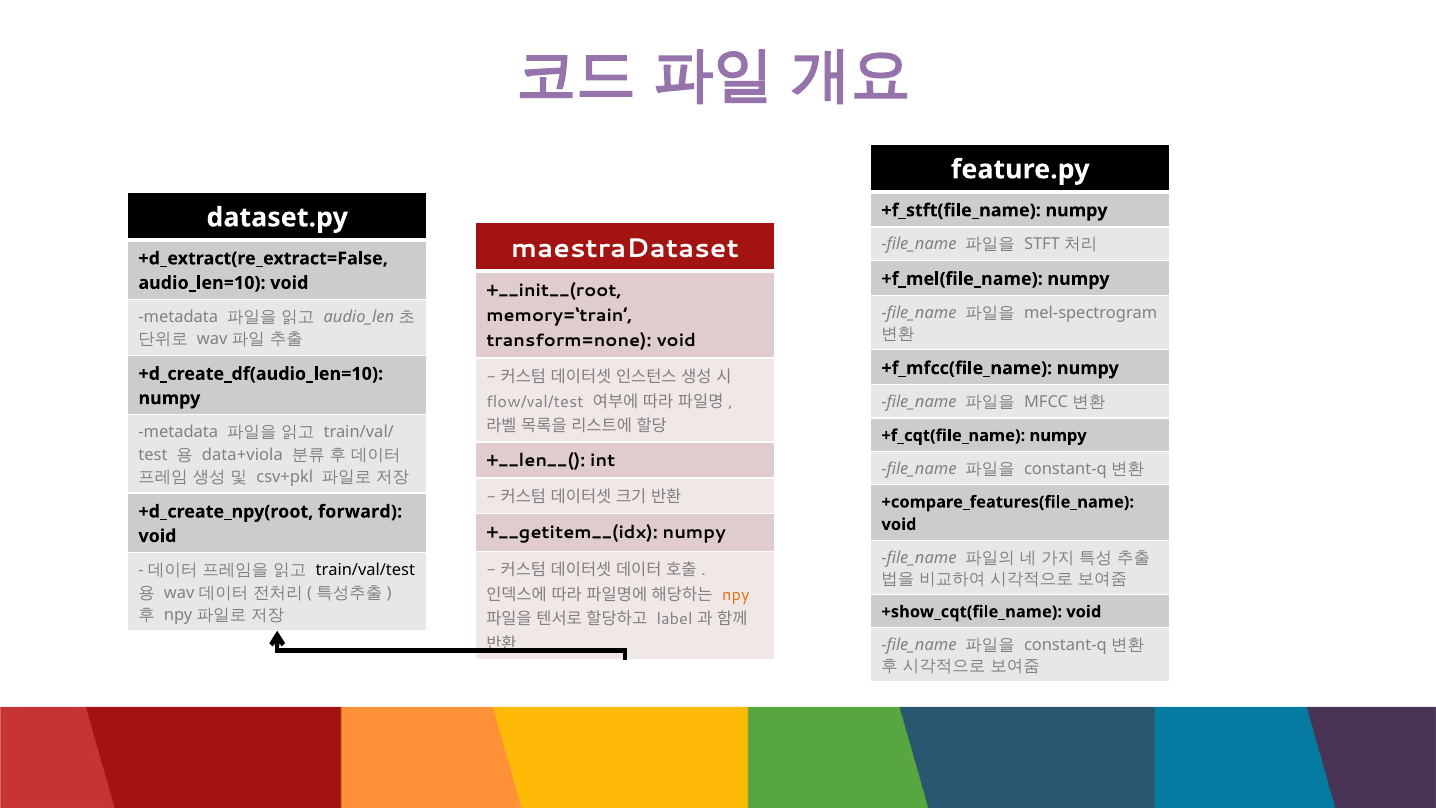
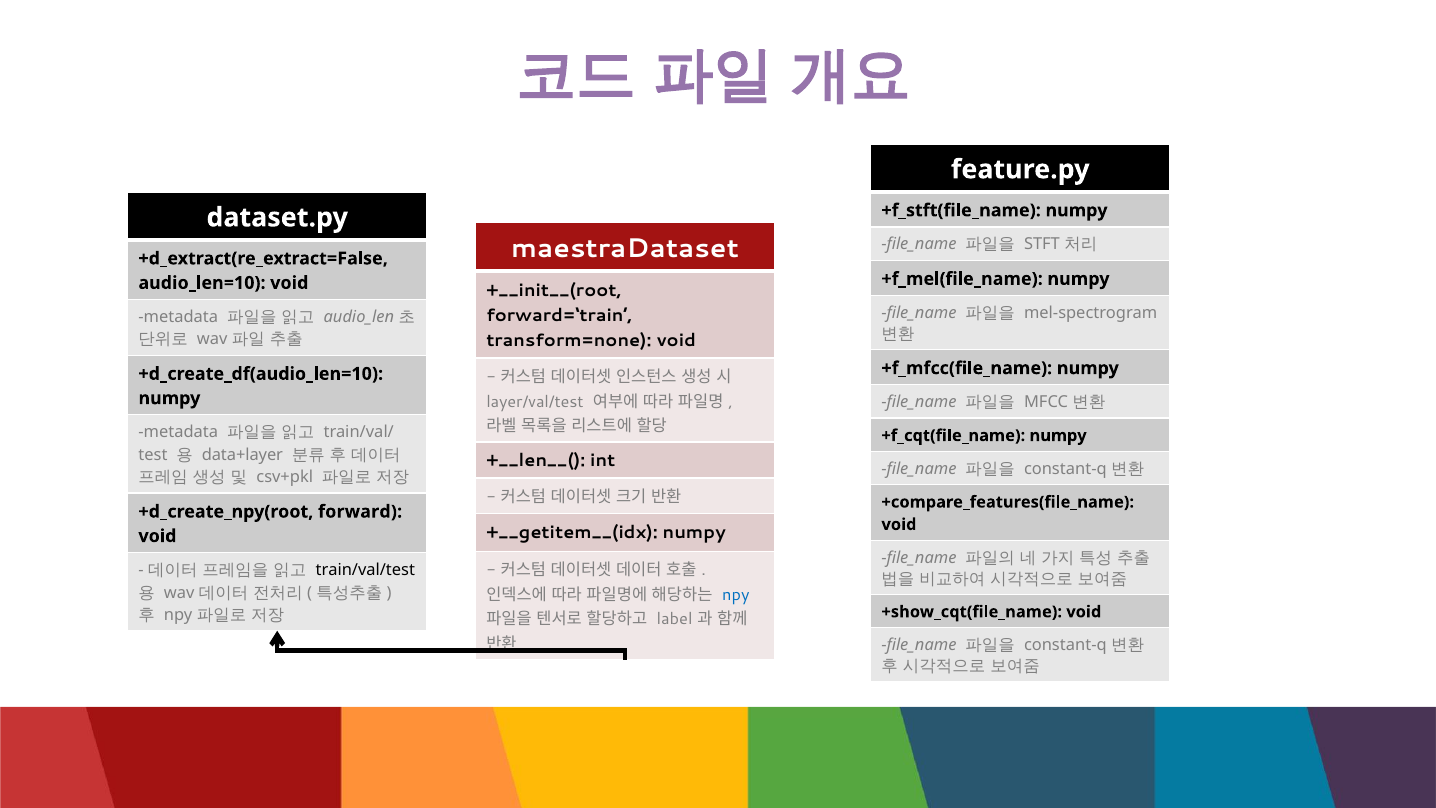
memory=‘train: memory=‘train -> forward=‘train (559, 315)
flow/val/test: flow/val/test -> layer/val/test (535, 402)
data+viola: data+viola -> data+layer (242, 455)
npy colour: orange -> blue (736, 595)
